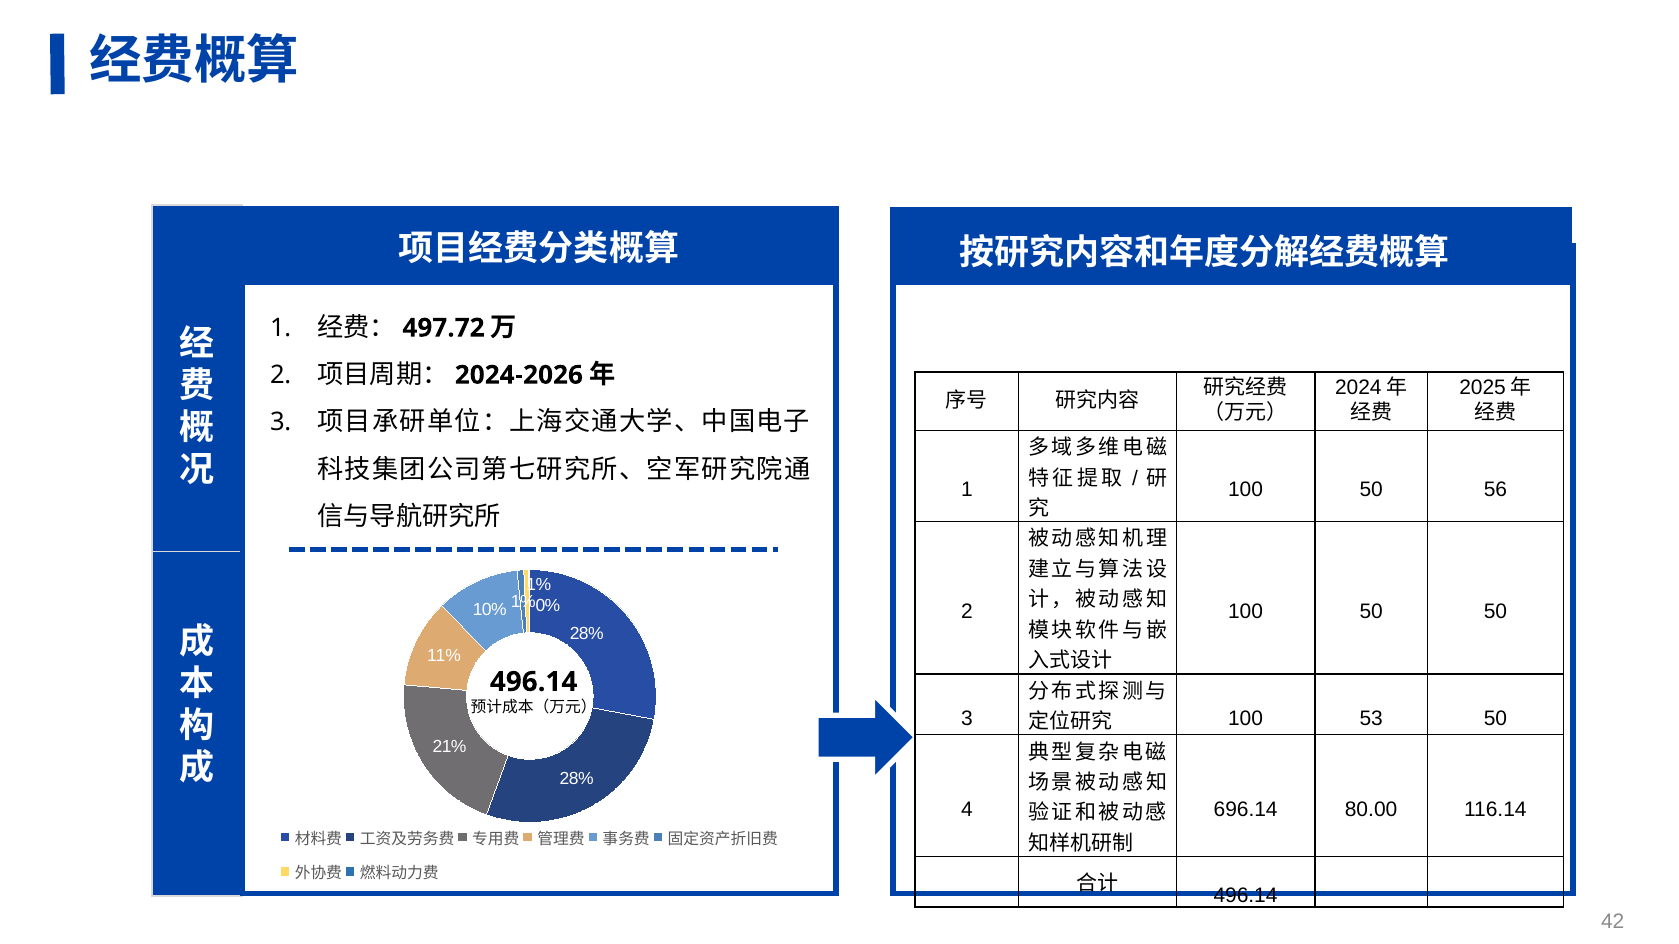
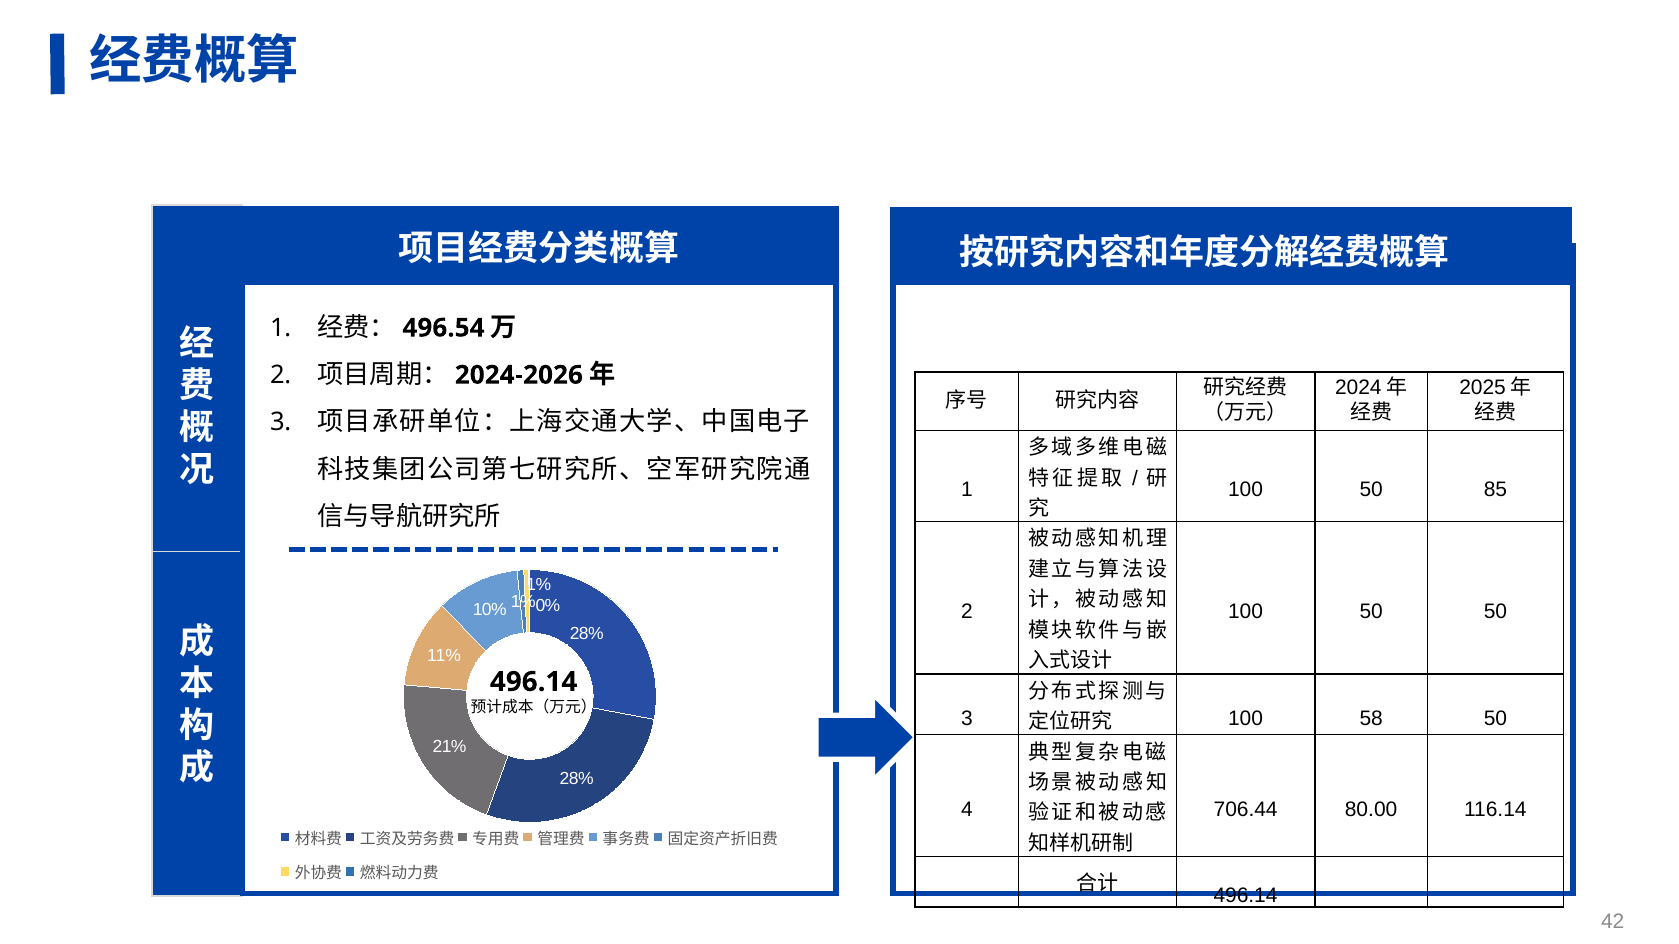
497.72: 497.72 -> 496.54 (444, 328)
56: 56 -> 85 (1495, 490)
53: 53 -> 58 (1371, 719)
696.14: 696.14 -> 706.44 (1246, 810)
